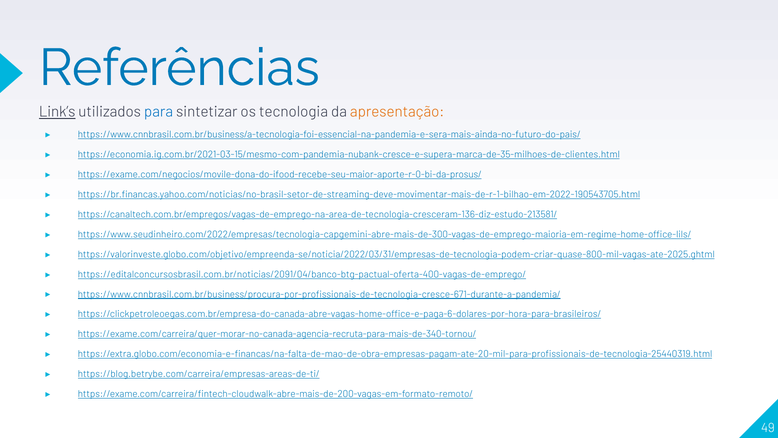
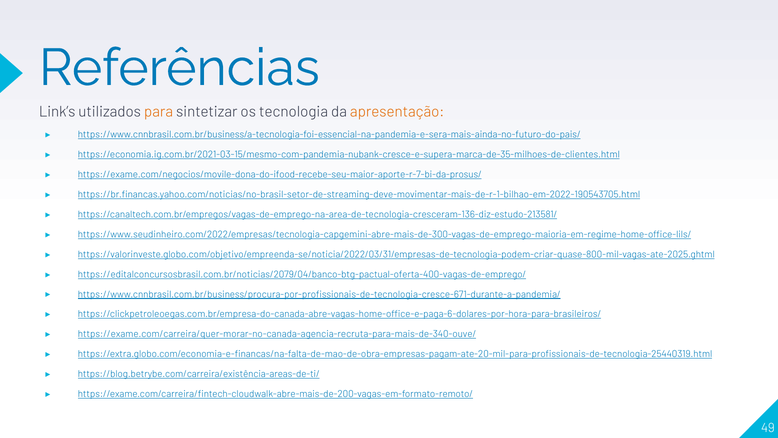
Link’s underline: present -> none (57, 112)
para colour: blue -> orange (158, 112)
https://exame.com/negocios/movile-dona-do-ifood-recebe-seu-maior-aporte-r-0-bi-da-prosus/: https://exame.com/negocios/movile-dona-do-ifood-recebe-seu-maior-aporte-r-0-bi-da-prosus/ -> https://exame.com/negocios/movile-dona-do-ifood-recebe-seu-maior-aporte-r-7-bi-da-prosus/ (280, 174)
https://editalconcursosbrasil.com.br/noticias/2091/04/banco-btg-pactual-oferta-400-vagas-de-emprego/: https://editalconcursosbrasil.com.br/noticias/2091/04/banco-btg-pactual-oferta-400-vagas-de-emprego/ -> https://editalconcursosbrasil.com.br/noticias/2079/04/banco-btg-pactual-oferta-400-vagas-de-emprego/ (302, 274)
https://exame.com/carreira/quer-morar-no-canada-agencia-recruta-para-mais-de-340-tornou/: https://exame.com/carreira/quer-morar-no-canada-agencia-recruta-para-mais-de-340-tornou/ -> https://exame.com/carreira/quer-morar-no-canada-agencia-recruta-para-mais-de-340-ouve/ (277, 334)
https://blog.betrybe.com/carreira/empresas-areas-de-ti/: https://blog.betrybe.com/carreira/empresas-areas-de-ti/ -> https://blog.betrybe.com/carreira/existência-areas-de-ti/ (199, 374)
